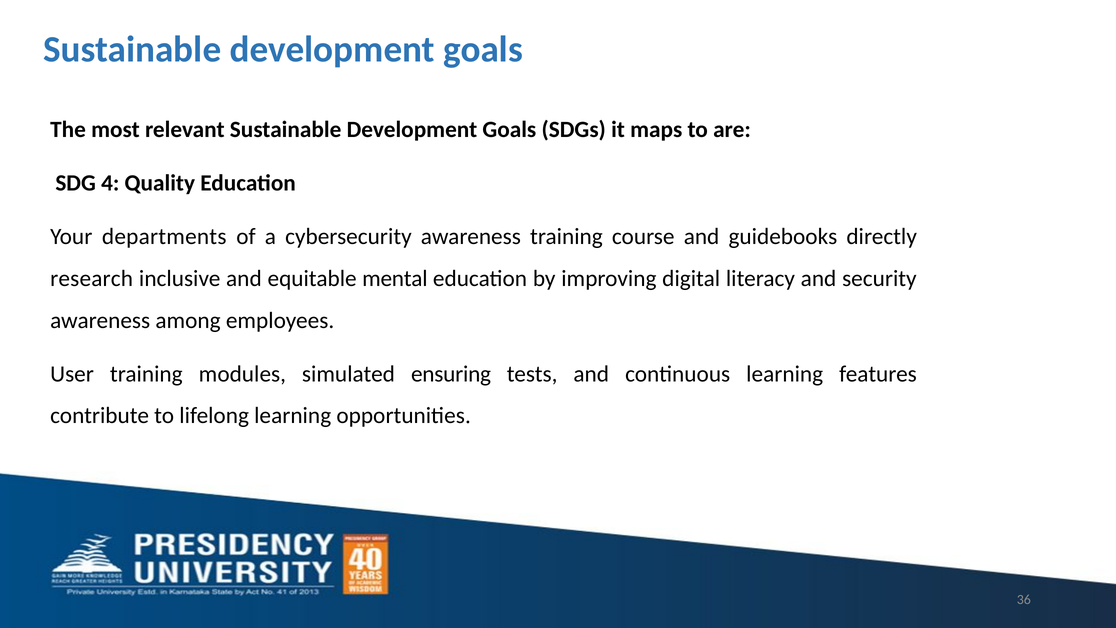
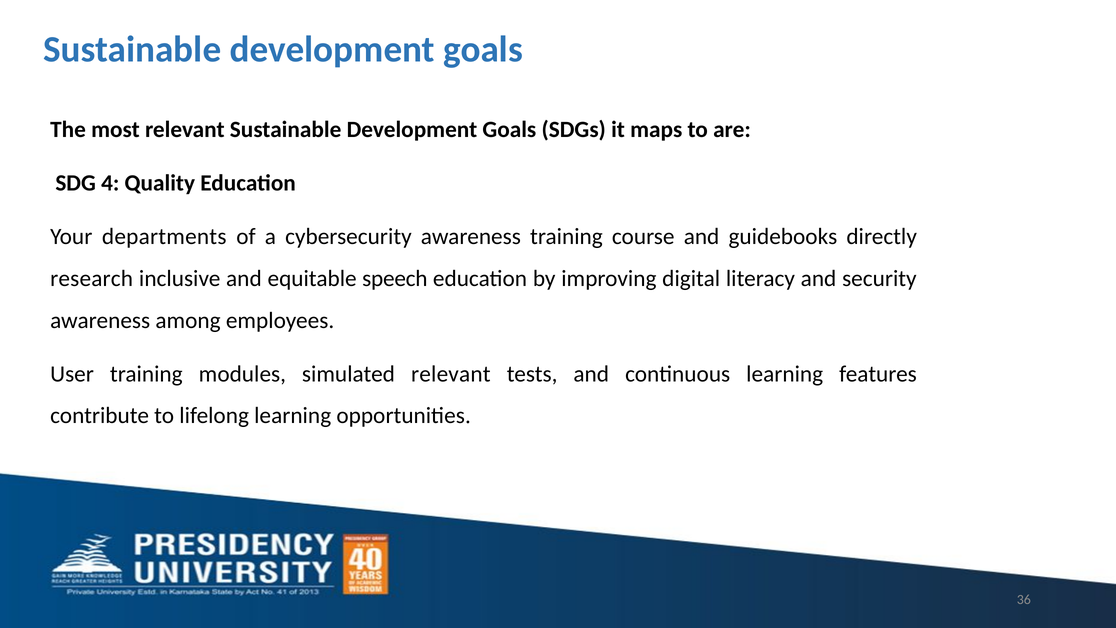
mental: mental -> speech (395, 278)
simulated ensuring: ensuring -> relevant (451, 374)
